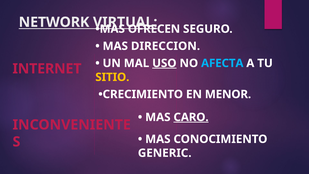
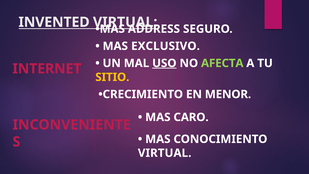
NETWORK: NETWORK -> INVENTED (54, 22)
OFRECEN: OFRECEN -> ADDRESS (154, 29)
DIRECCION: DIRECCION -> EXCLUSIVO (165, 46)
AFECTA colour: light blue -> light green (222, 63)
CARO underline: present -> none (191, 117)
GENERIC: GENERIC -> VIRTUAL (165, 153)
